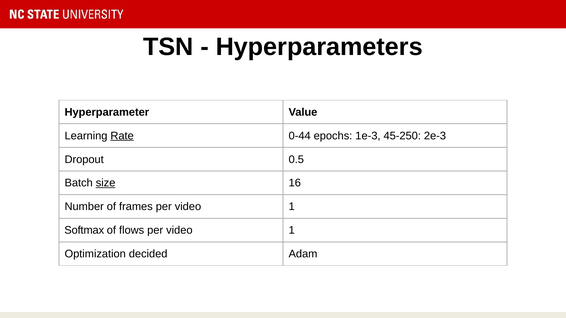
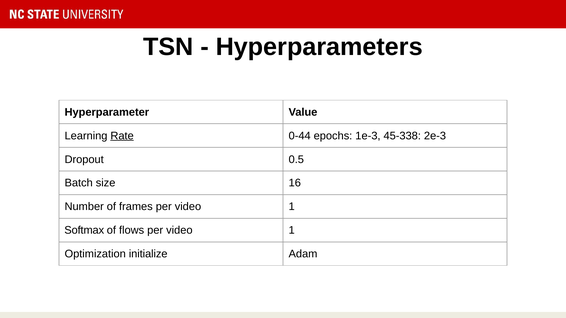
45-250: 45-250 -> 45-338 (402, 136)
size underline: present -> none (106, 183)
decided: decided -> initialize (148, 254)
